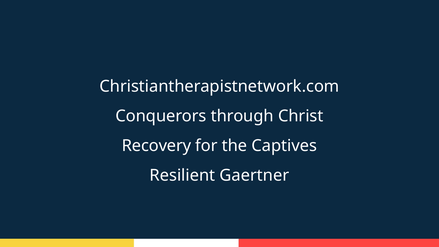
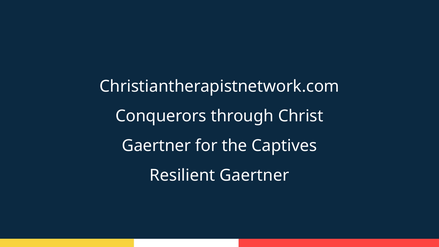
Recovery: Recovery -> Gaertner (156, 146)
